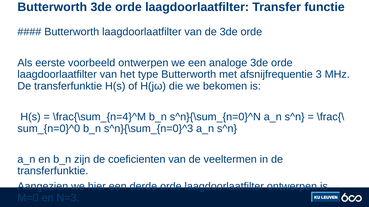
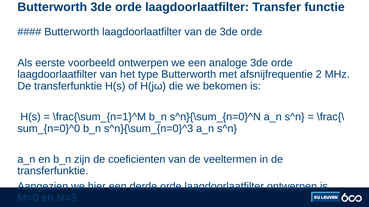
3: 3 -> 2 (319, 75)
\frac{\sum_{n=4}^M: \frac{\sum_{n=4}^M -> \frac{\sum_{n=1}^M (99, 117)
